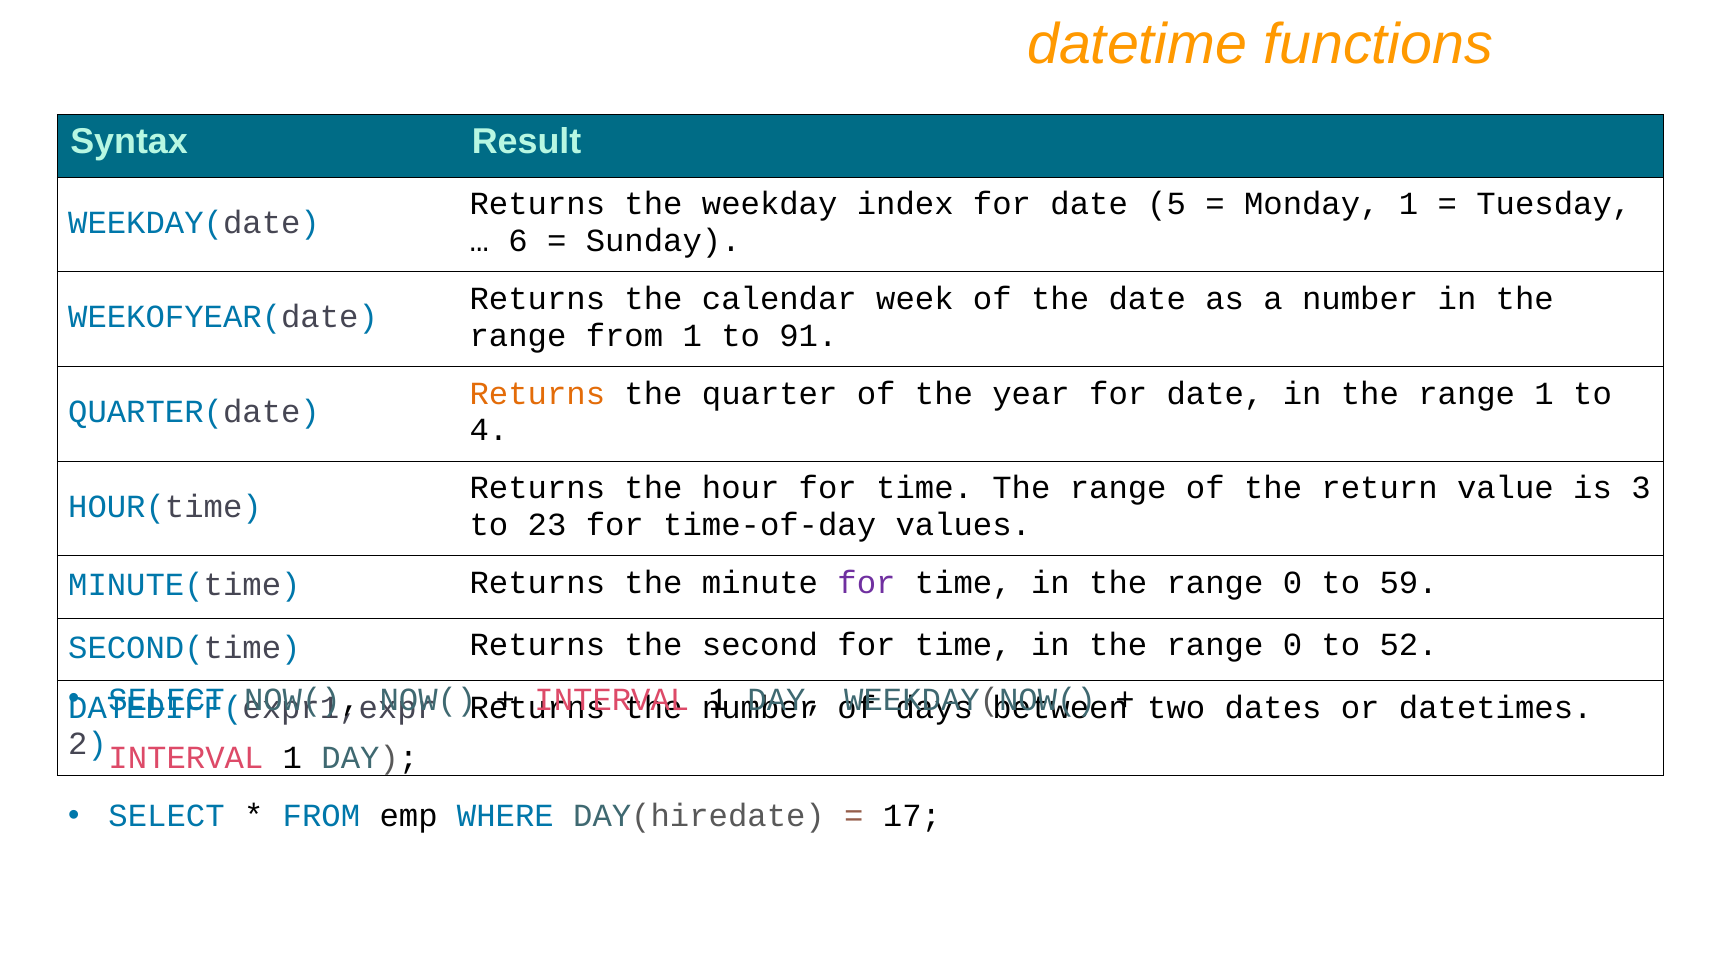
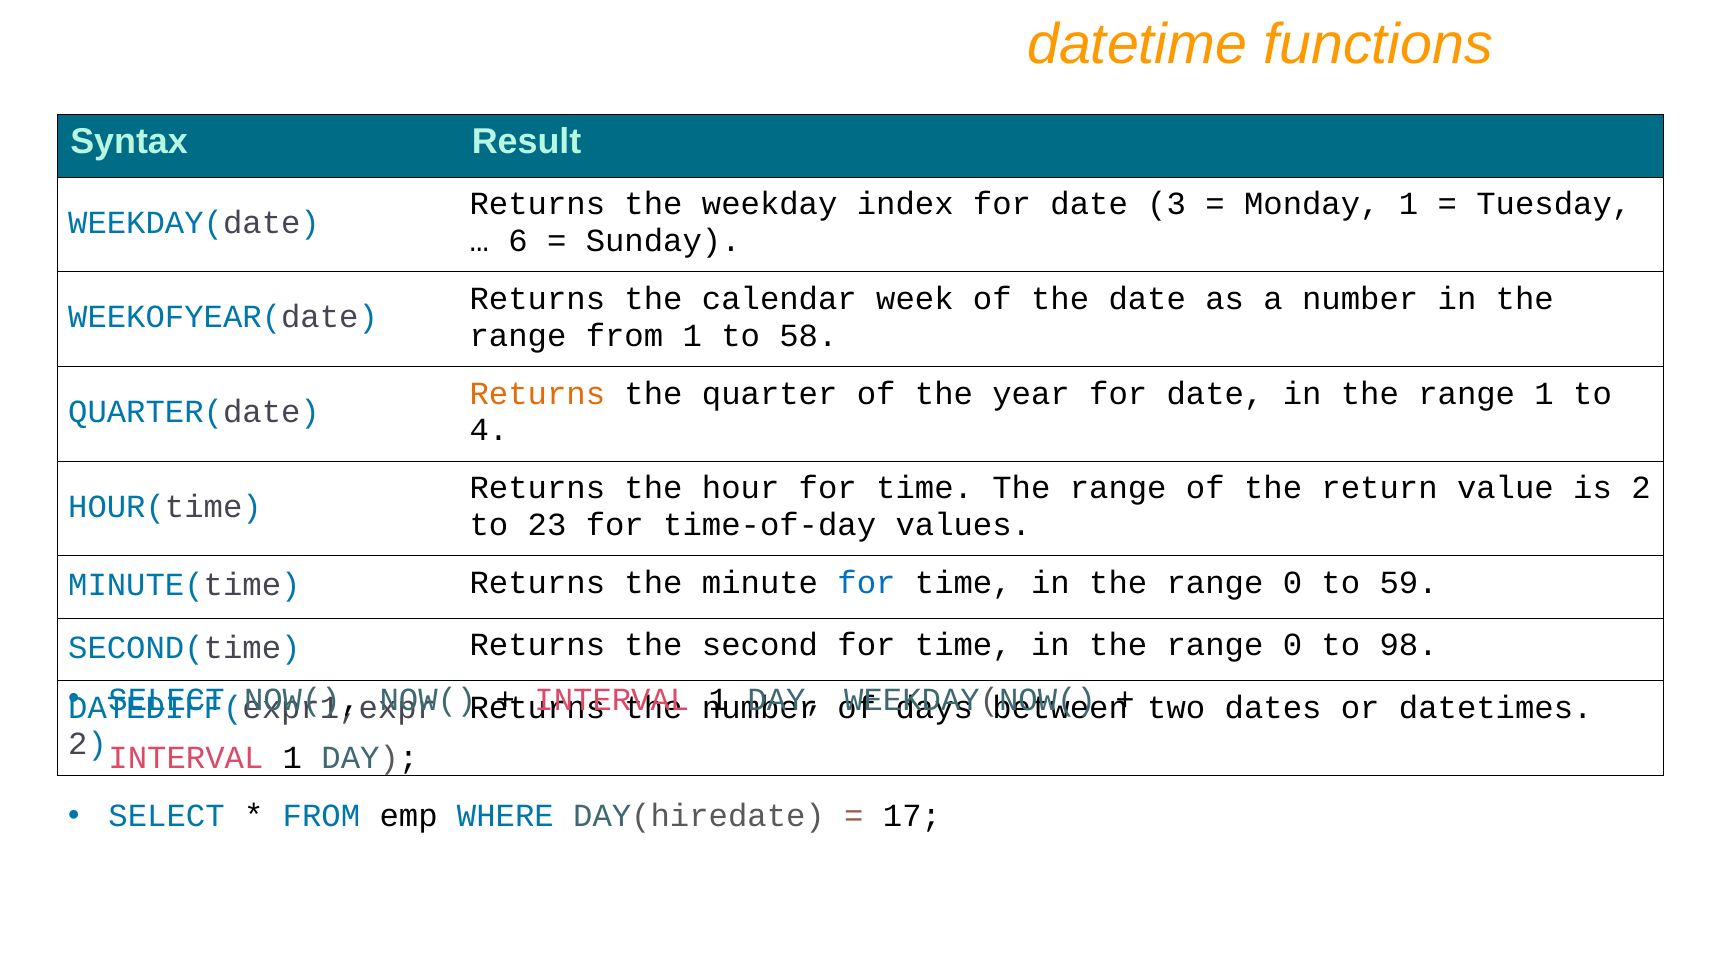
5: 5 -> 3 (1167, 204)
91: 91 -> 58 (808, 335)
is 3: 3 -> 2 (1641, 488)
for colour: purple -> blue (866, 583)
52: 52 -> 98 (1409, 645)
